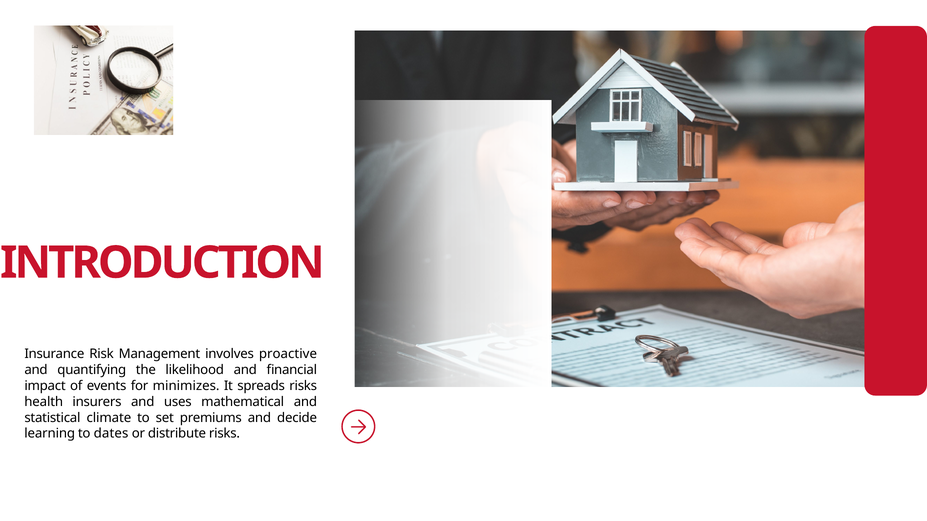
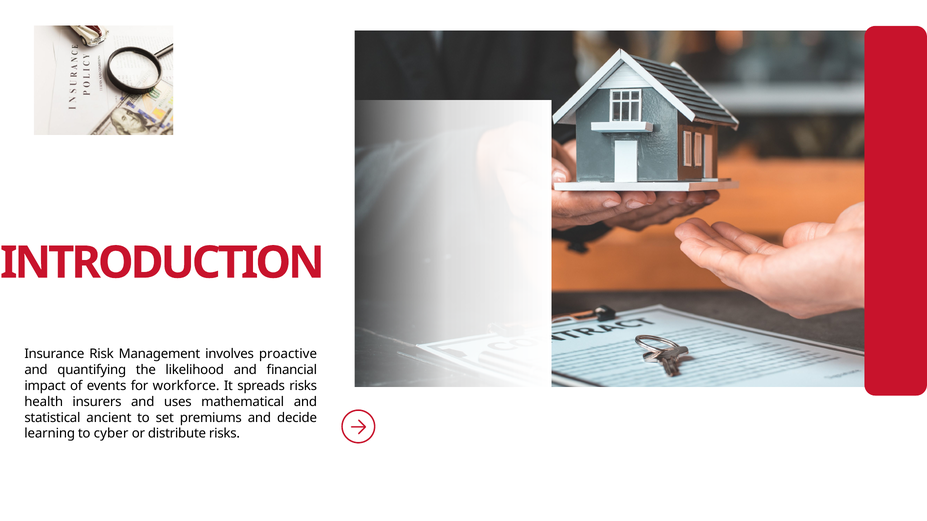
minimizes: minimizes -> workforce (186, 386)
climate: climate -> ancient (109, 418)
dates: dates -> cyber (111, 434)
